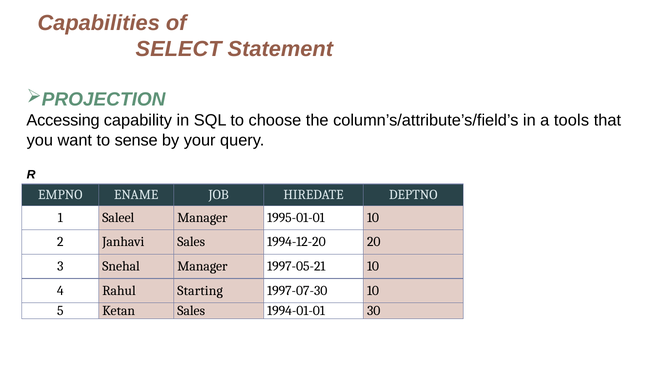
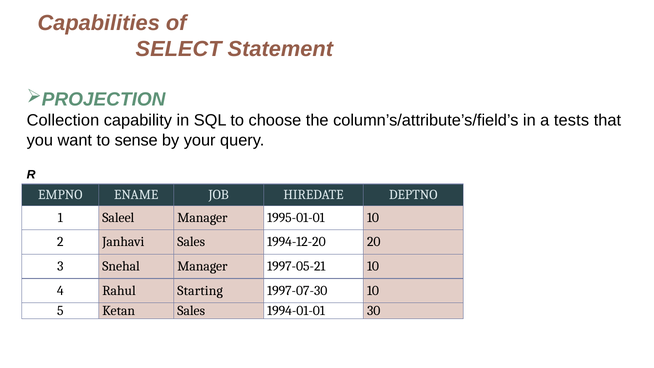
Accessing: Accessing -> Collection (63, 120)
tools: tools -> tests (571, 120)
